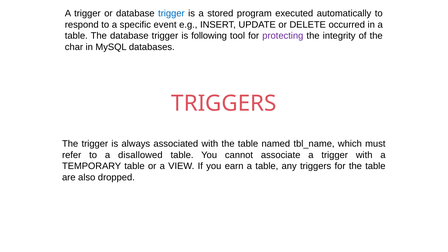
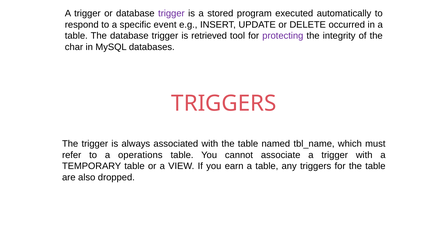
trigger colour: blue -> purple (171, 13)
following: following -> retrieved (209, 36)
disallowed: disallowed -> operations (140, 155)
